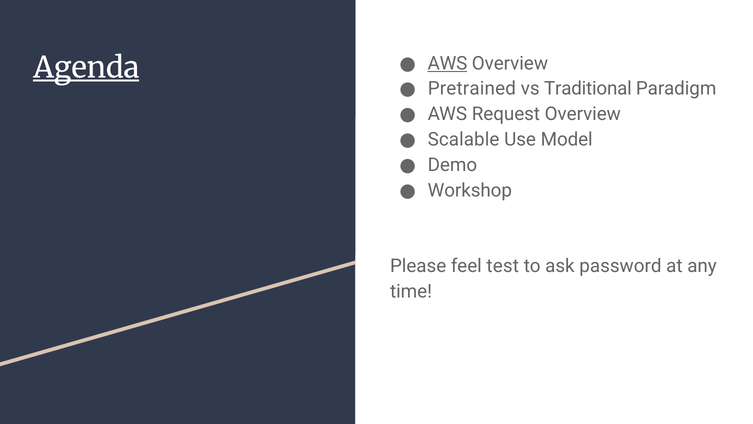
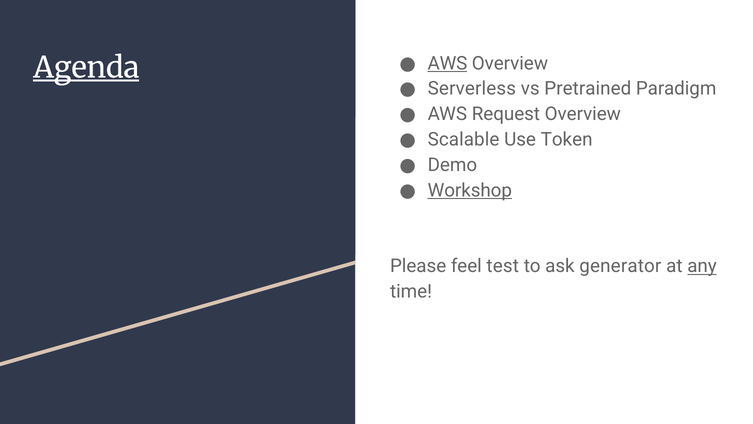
Pretrained: Pretrained -> Serverless (472, 89)
Traditional: Traditional -> Pretrained (588, 89)
Model: Model -> Token (567, 139)
Workshop underline: none -> present (470, 190)
password: password -> generator (620, 266)
any underline: none -> present (702, 266)
